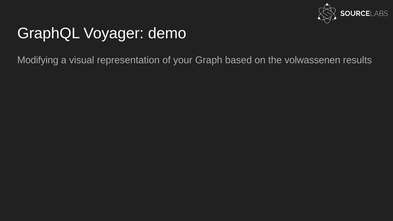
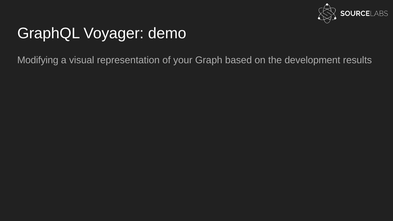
volwassenen: volwassenen -> development (312, 60)
